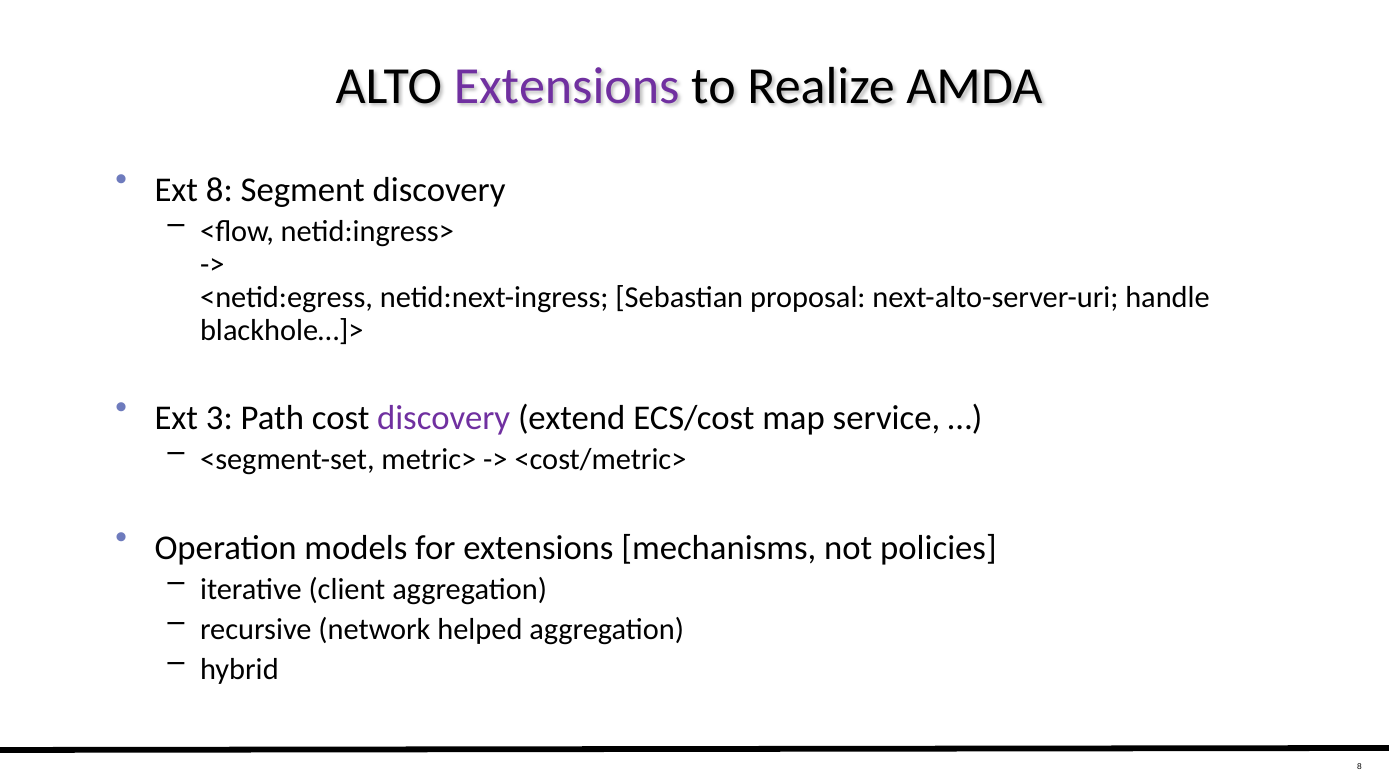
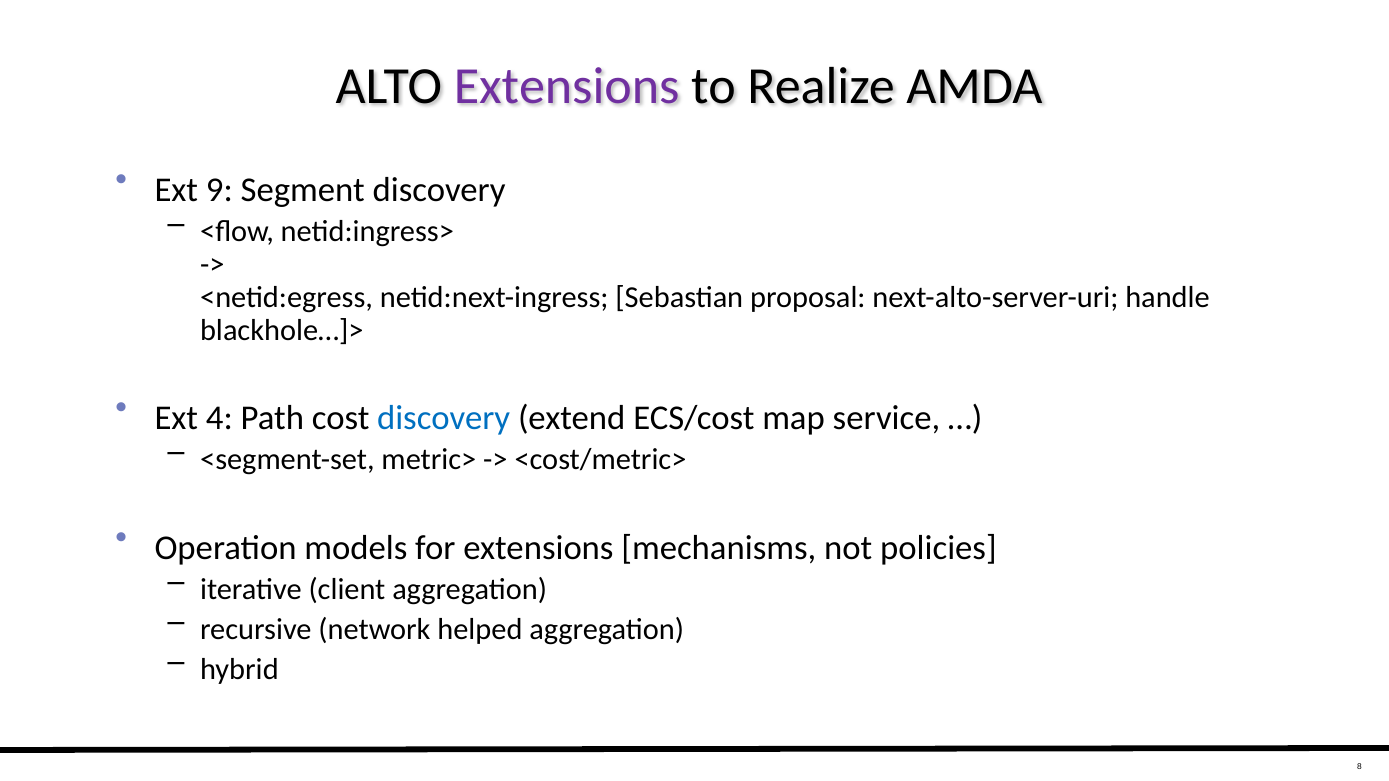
Ext 8: 8 -> 9 (219, 190)
3: 3 -> 4 (219, 418)
discovery colour: purple -> blue (444, 418)
